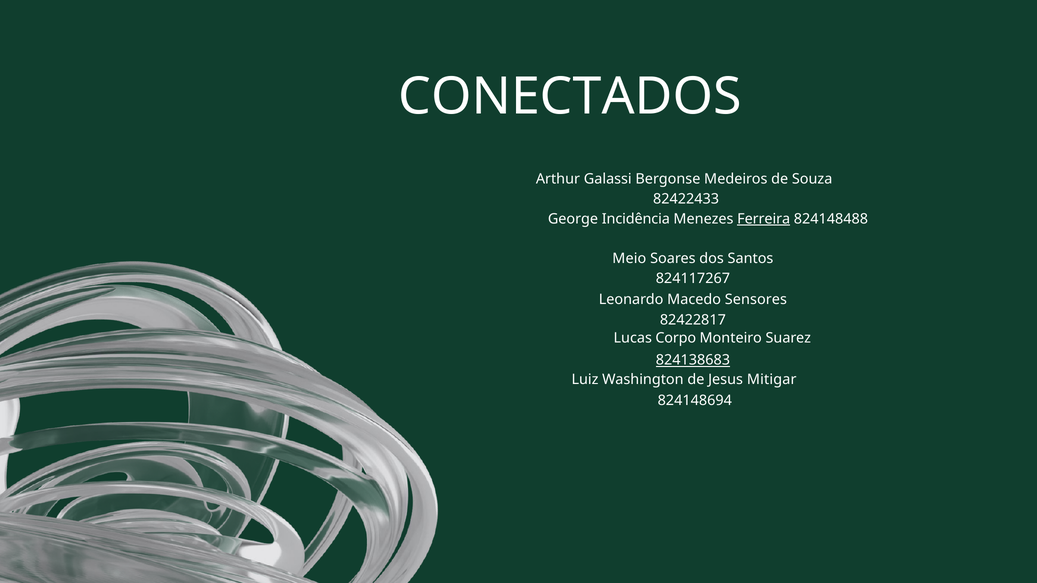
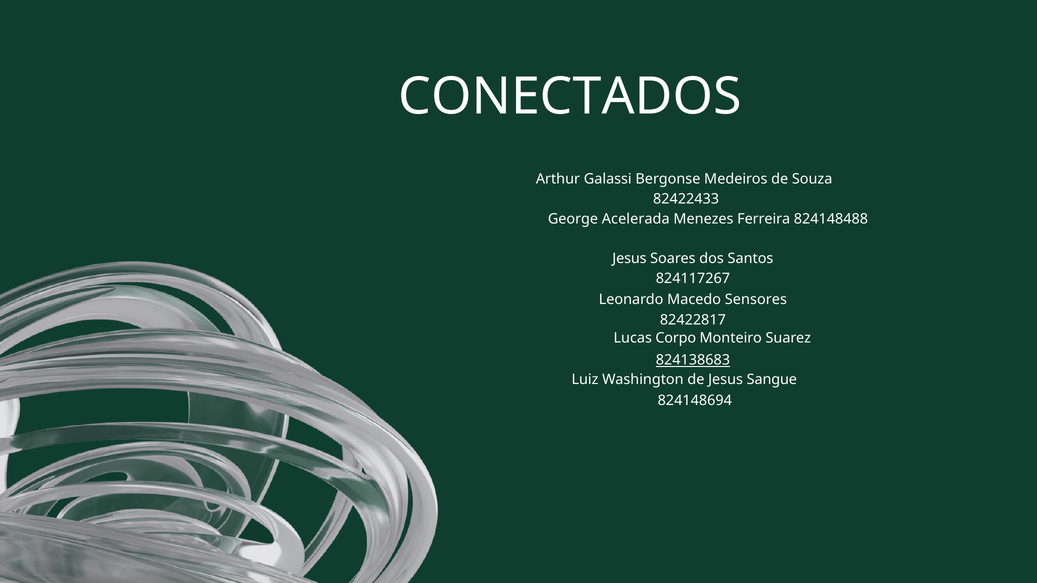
Incidência: Incidência -> Acelerada (636, 219)
Ferreira underline: present -> none (764, 219)
Meio: Meio -> Jesus (629, 259)
Mitigar: Mitigar -> Sangue (772, 380)
